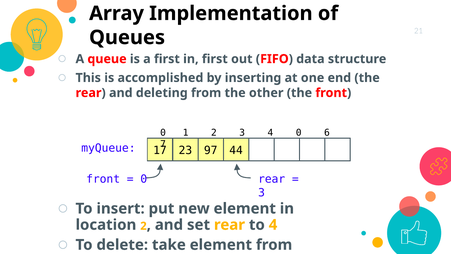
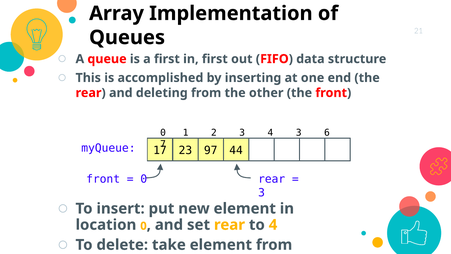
4 0: 0 -> 3 (299, 133)
2: 2 -> 0 (143, 226)
